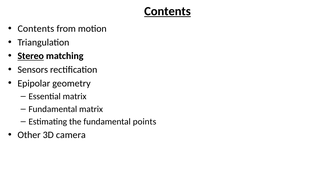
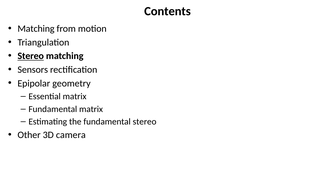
Contents underline: present -> none (167, 11)
Contents: Contents -> Matching (36, 29)
fundamental points: points -> stereo (145, 122)
